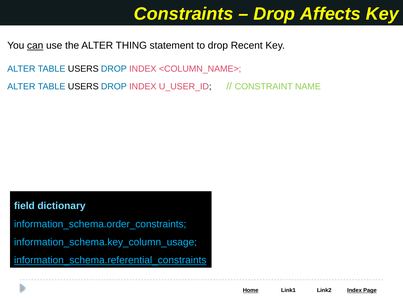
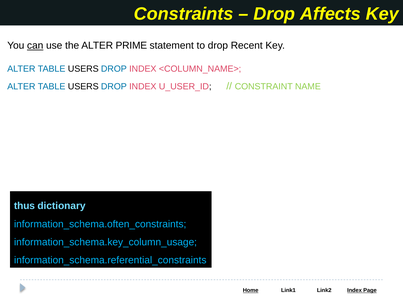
THING: THING -> PRIME (131, 46)
field: field -> thus (24, 206)
information_schema.order_constraints: information_schema.order_constraints -> information_schema.often_constraints (100, 224)
information_schema.referential_constraints underline: present -> none (110, 261)
